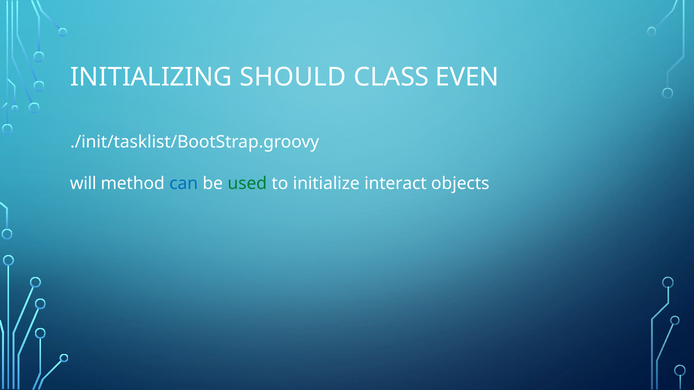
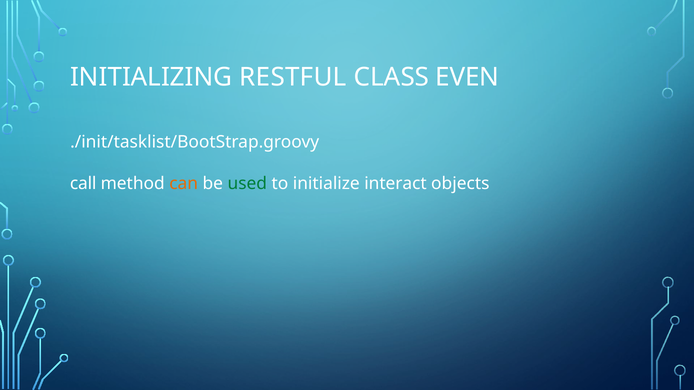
SHOULD: SHOULD -> RESTFUL (293, 77)
will: will -> call (83, 184)
can colour: blue -> orange (184, 184)
